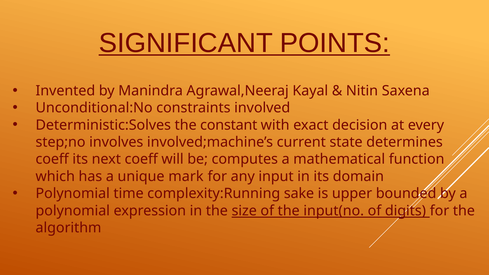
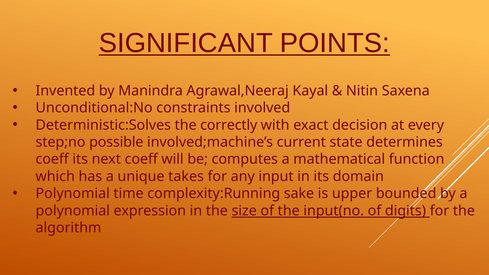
constant: constant -> correctly (229, 125)
involves: involves -> possible (116, 142)
mark: mark -> takes (186, 176)
